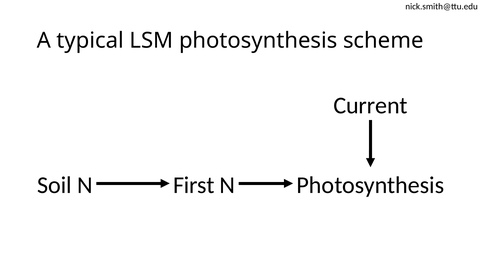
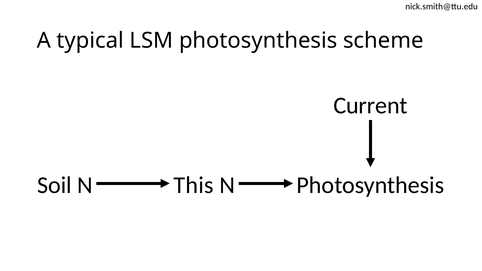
First: First -> This (194, 185)
